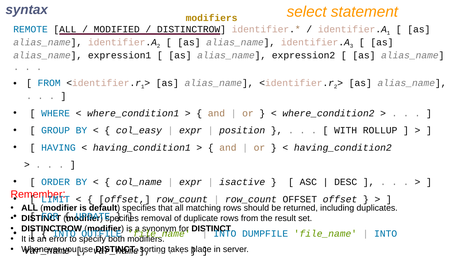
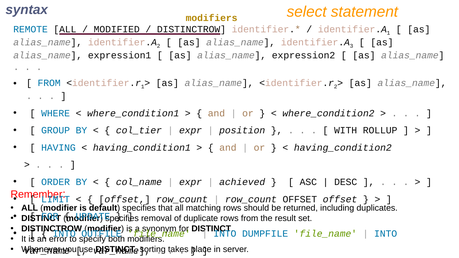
col_easy: col_easy -> col_tier (139, 131)
isactive: isactive -> achieved (242, 182)
